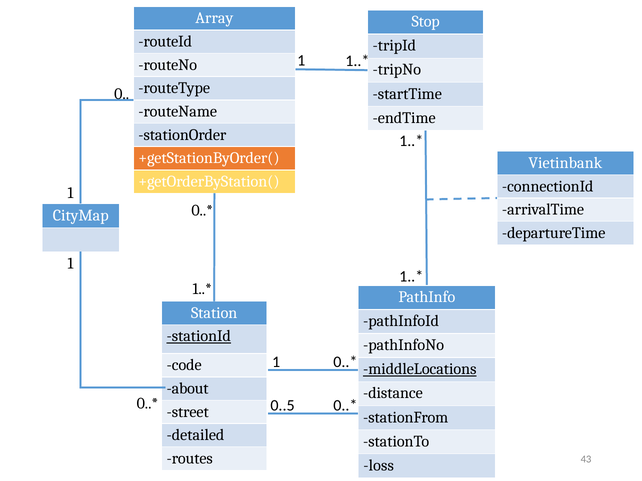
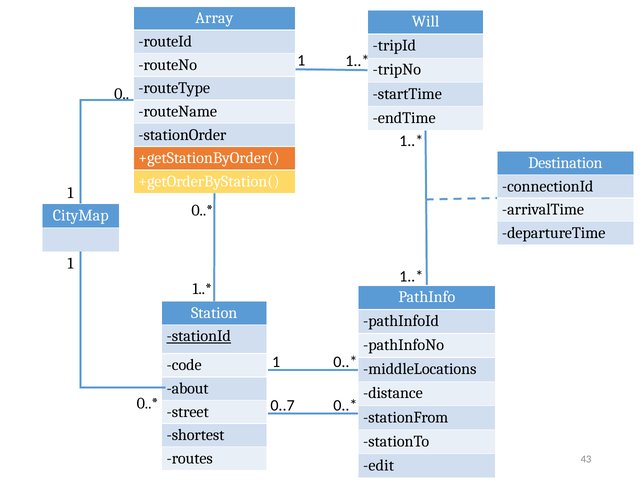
Stop: Stop -> Will (426, 22)
Vietinbank: Vietinbank -> Destination (565, 163)
middleLocations underline: present -> none (420, 370)
0..5: 0..5 -> 0..7 (283, 406)
detailed: detailed -> shortest (195, 436)
loss: loss -> edit (379, 466)
